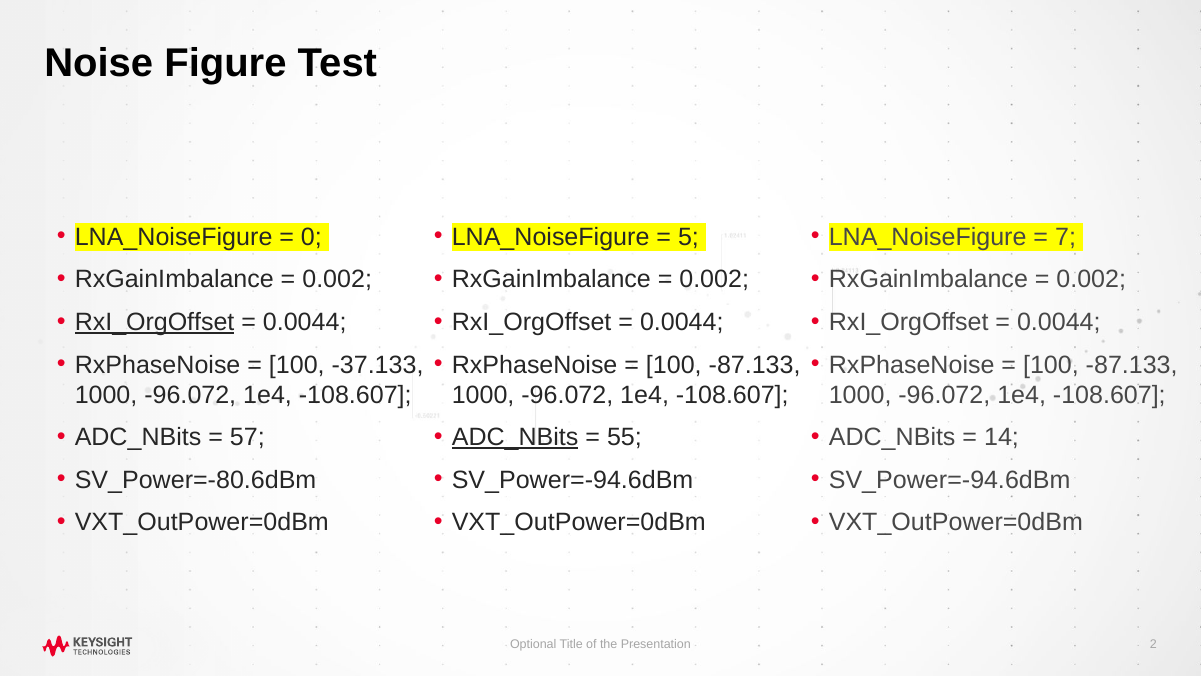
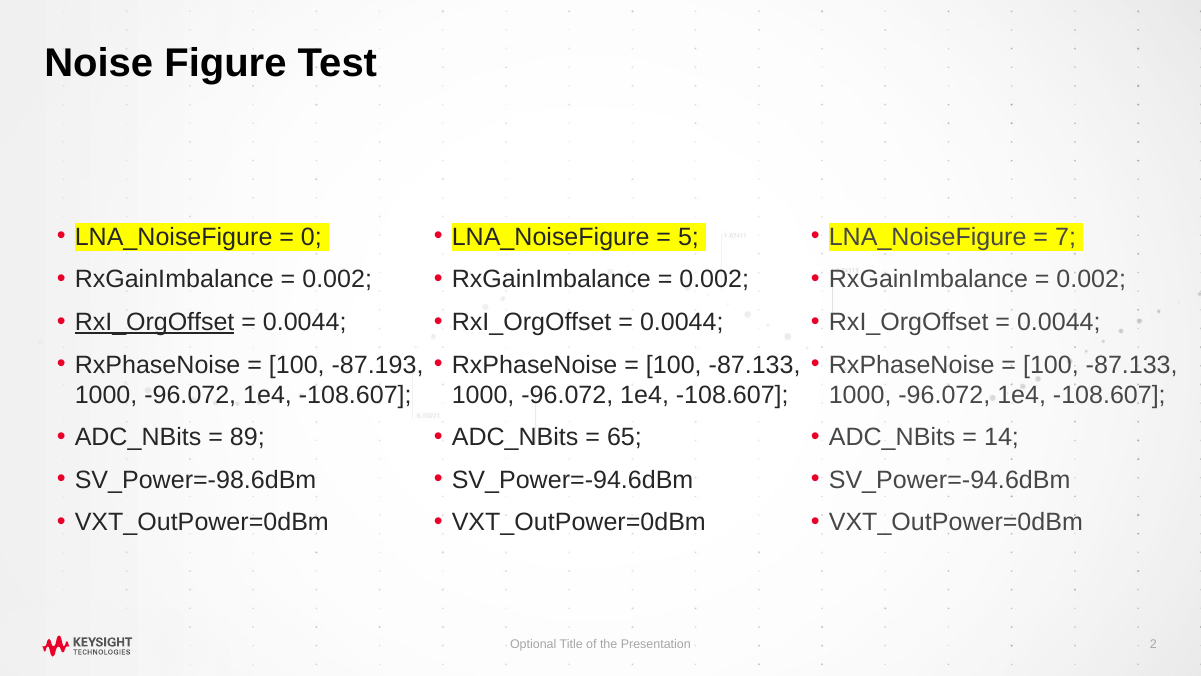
-37.133: -37.133 -> -87.193 (378, 365)
57: 57 -> 89 (247, 437)
ADC_NBits underline: present -> none (515, 437)
55: 55 -> 65 (624, 437)
SV_Power=-80.6dBm: SV_Power=-80.6dBm -> SV_Power=-98.6dBm (196, 480)
